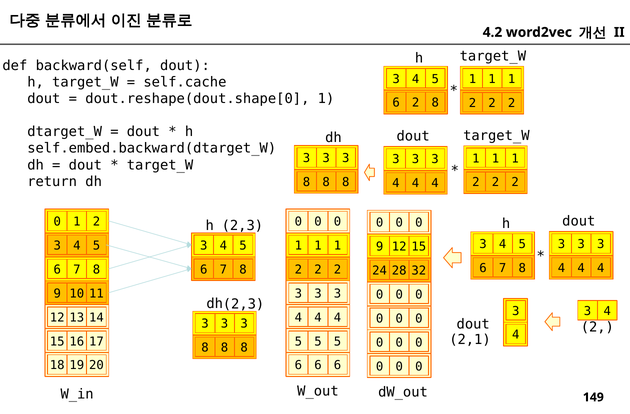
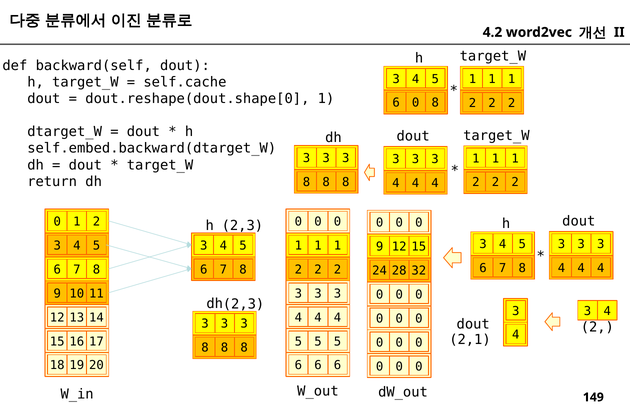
6 2: 2 -> 0 (416, 103)
